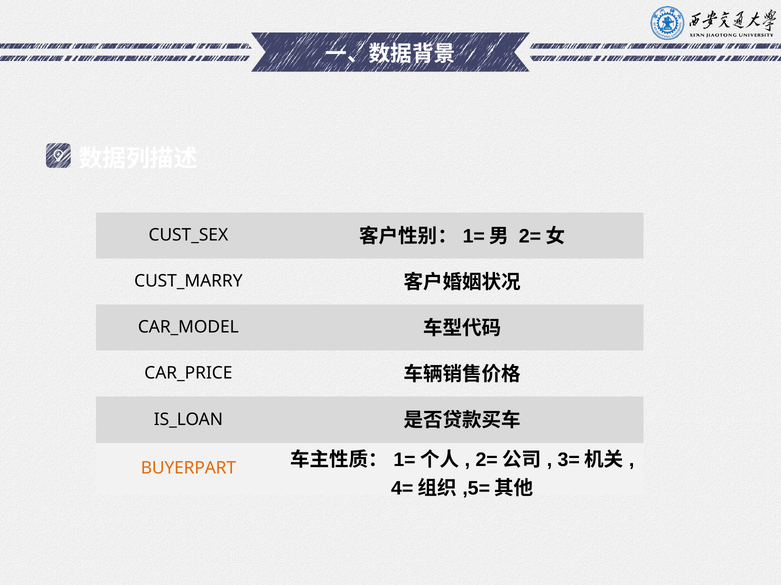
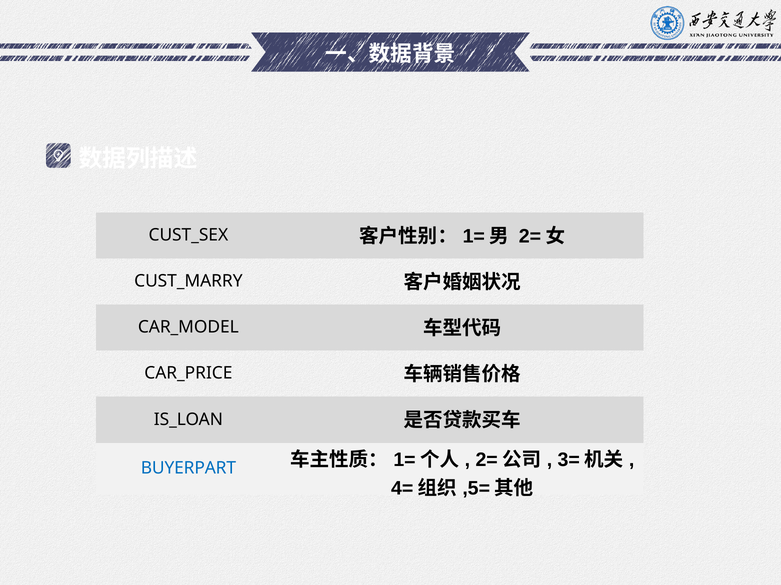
BUYERPART colour: orange -> blue (188, 469)
